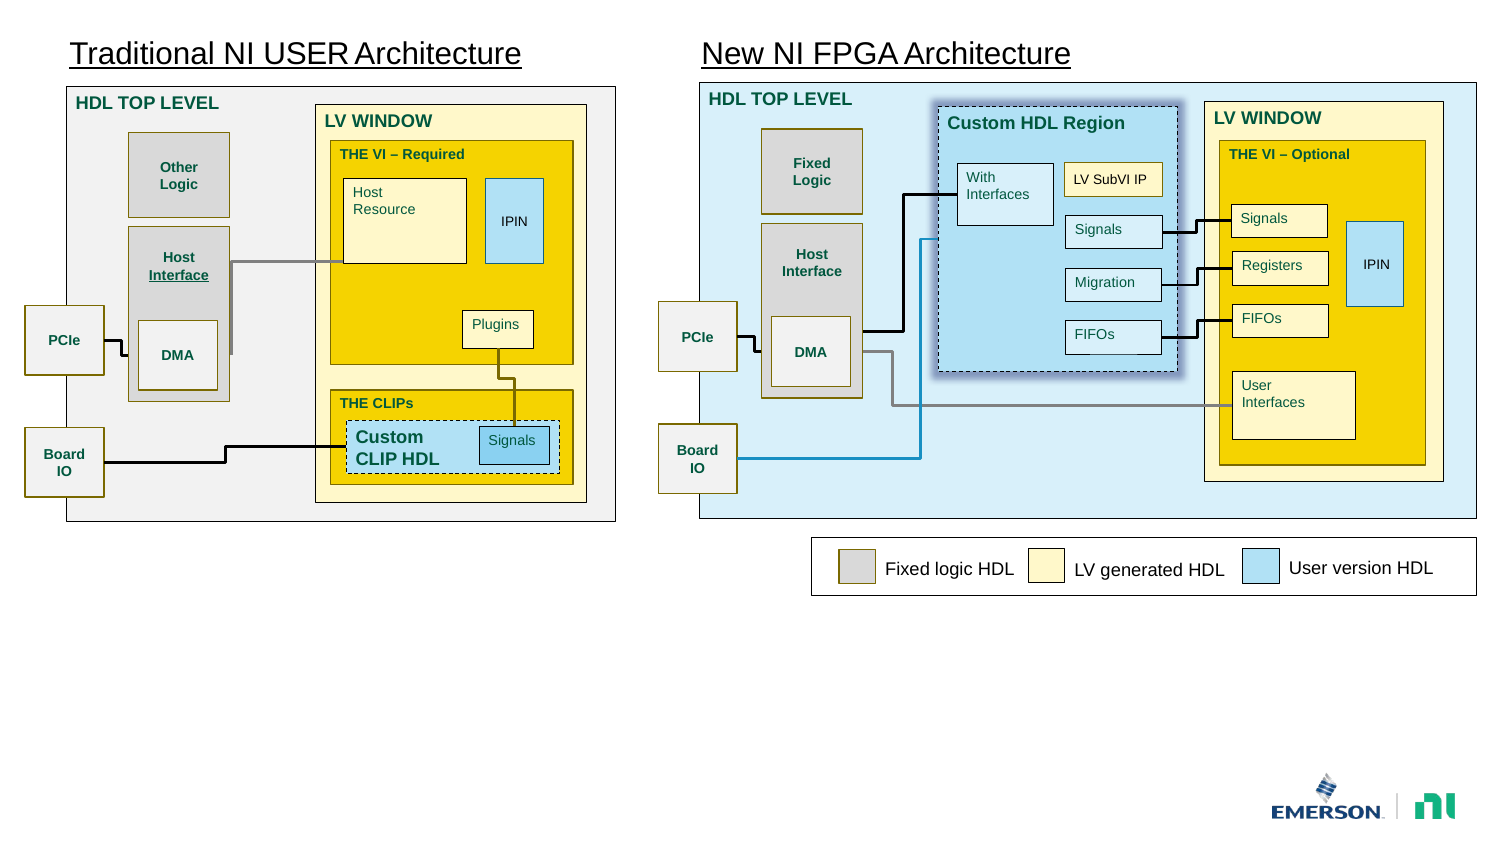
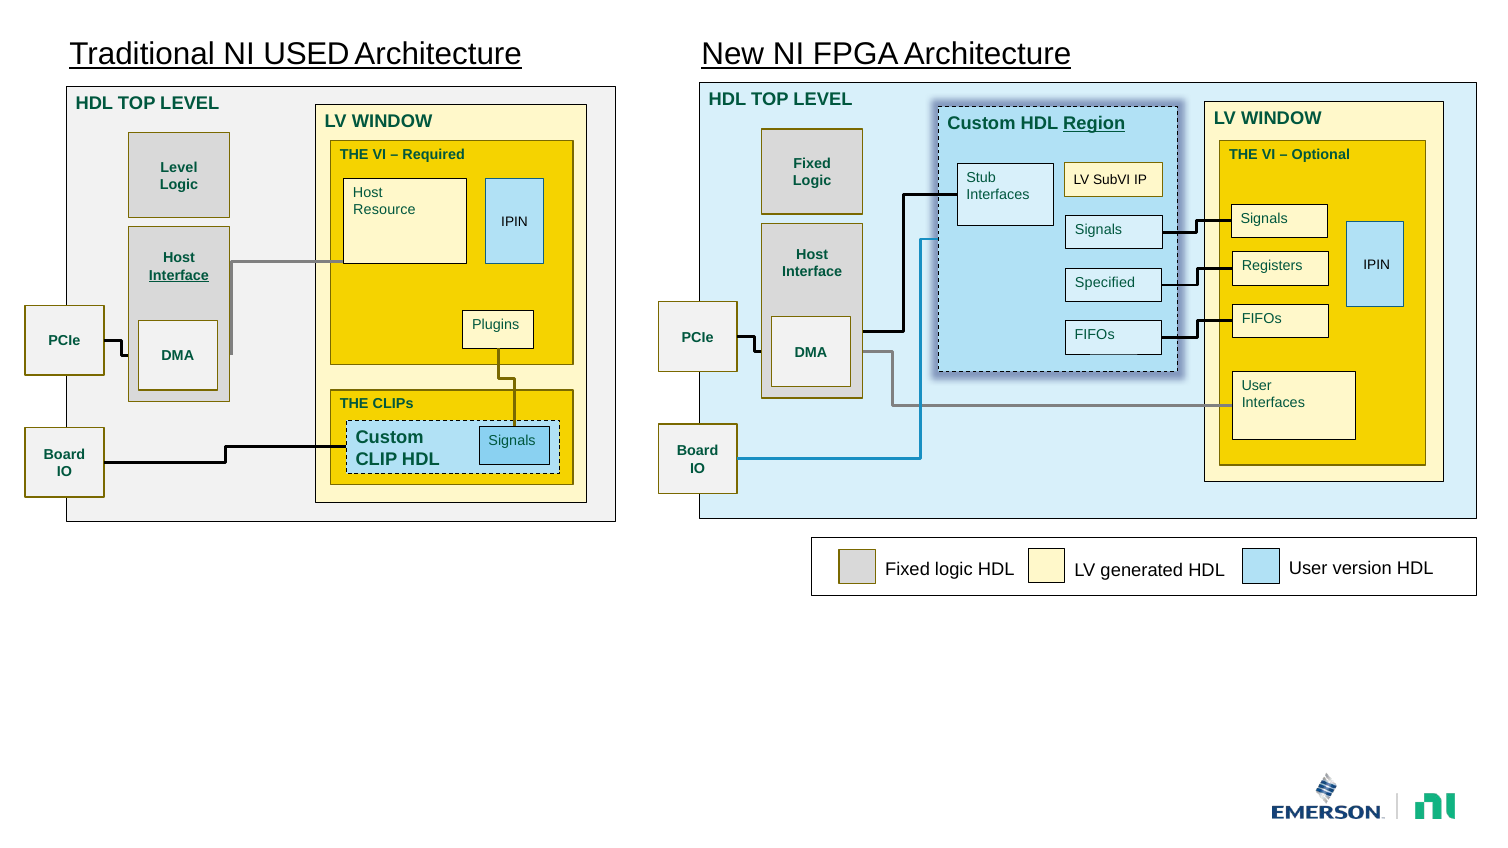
NI USER: USER -> USED (307, 54)
Region underline: none -> present (1094, 123)
Other: Other -> Level (179, 167)
With: With -> Stub (981, 178)
Migration: Migration -> Specified (1105, 283)
